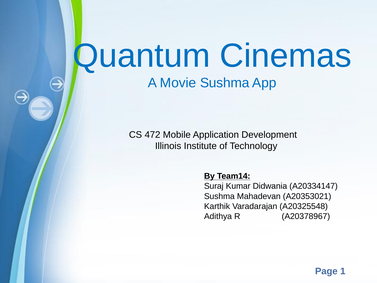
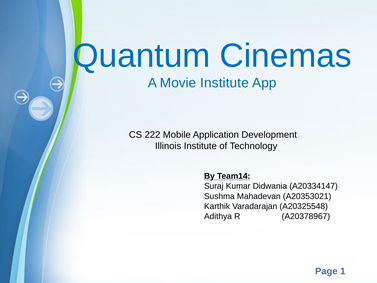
Movie Sushma: Sushma -> Institute (225, 83)
472: 472 -> 222 (152, 135)
